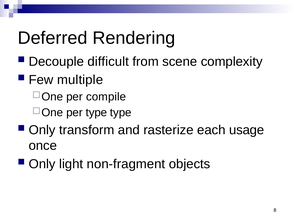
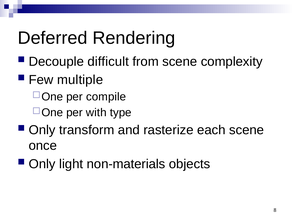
per type: type -> with (96, 113)
each usage: usage -> scene (247, 130)
non-fragment: non-fragment -> non-materials (126, 164)
